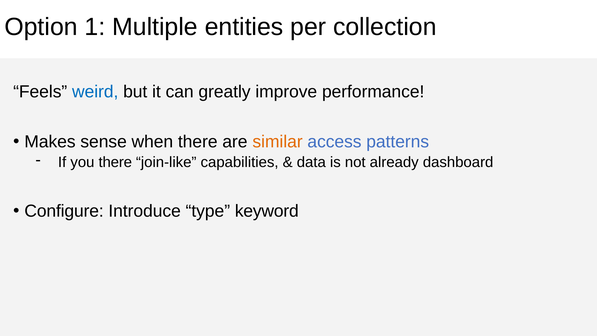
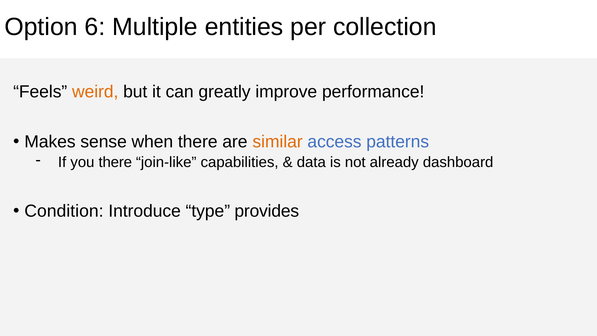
1: 1 -> 6 (95, 27)
weird colour: blue -> orange (95, 92)
Configure: Configure -> Condition (64, 211)
keyword: keyword -> provides (267, 211)
